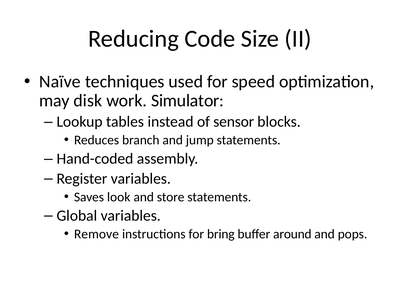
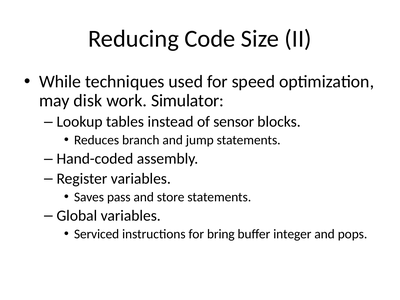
Naïve: Naïve -> While (60, 82)
look: look -> pass (119, 197)
Remove: Remove -> Serviced (97, 234)
around: around -> integer (292, 234)
